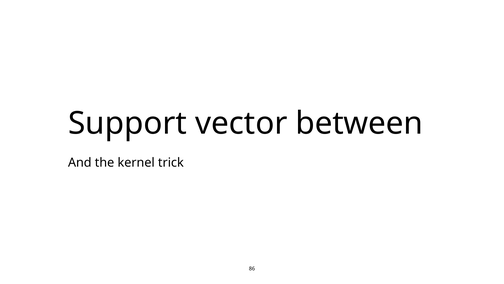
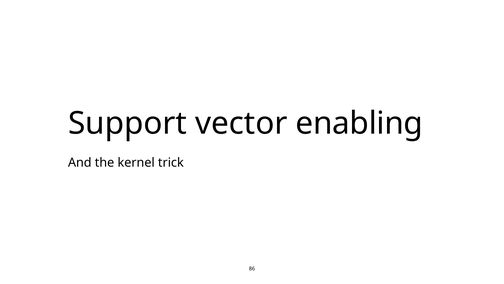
between: between -> enabling (359, 123)
